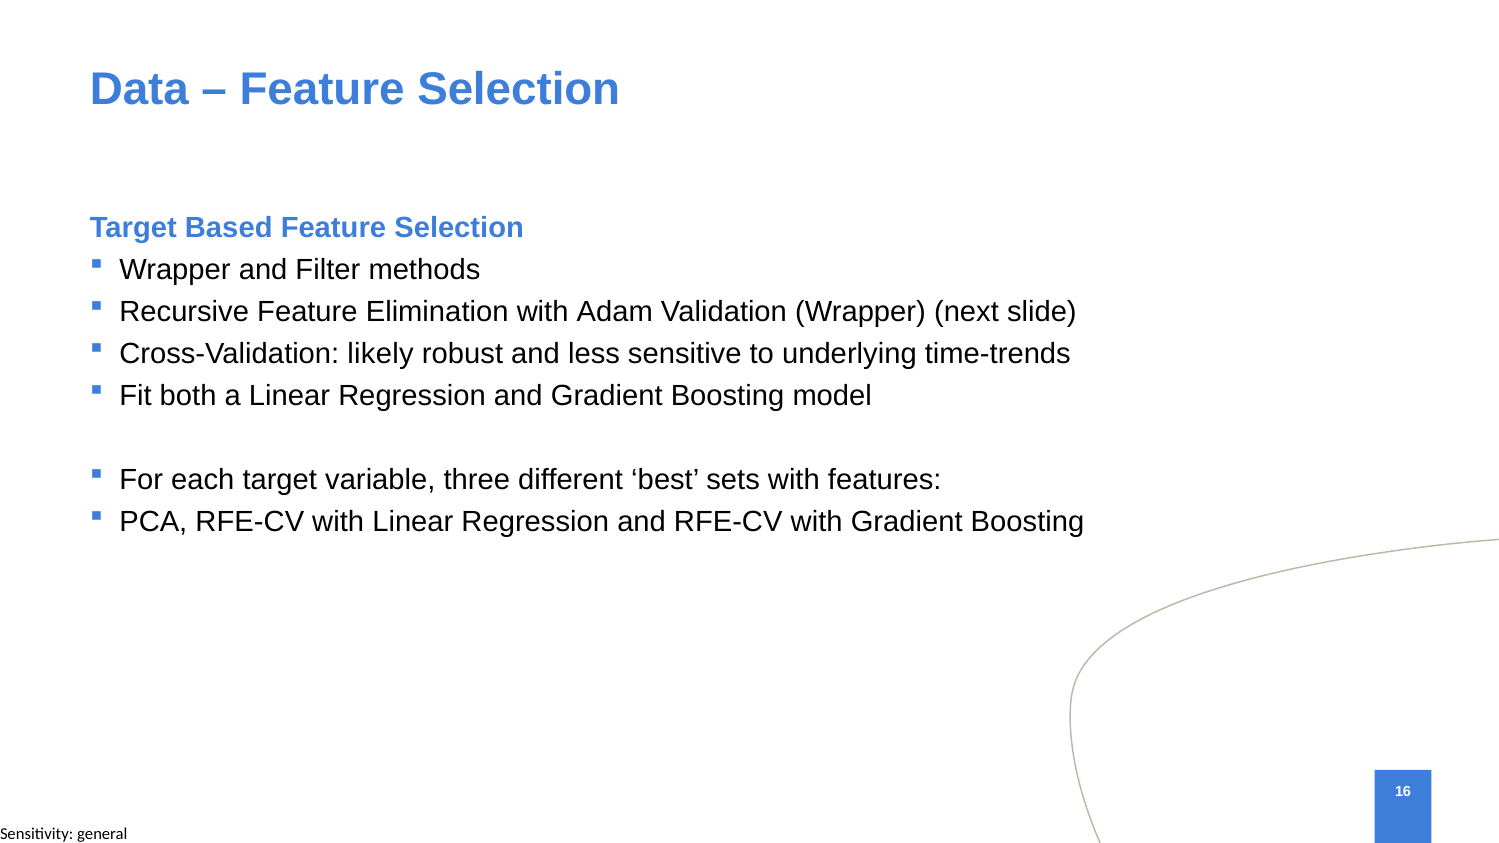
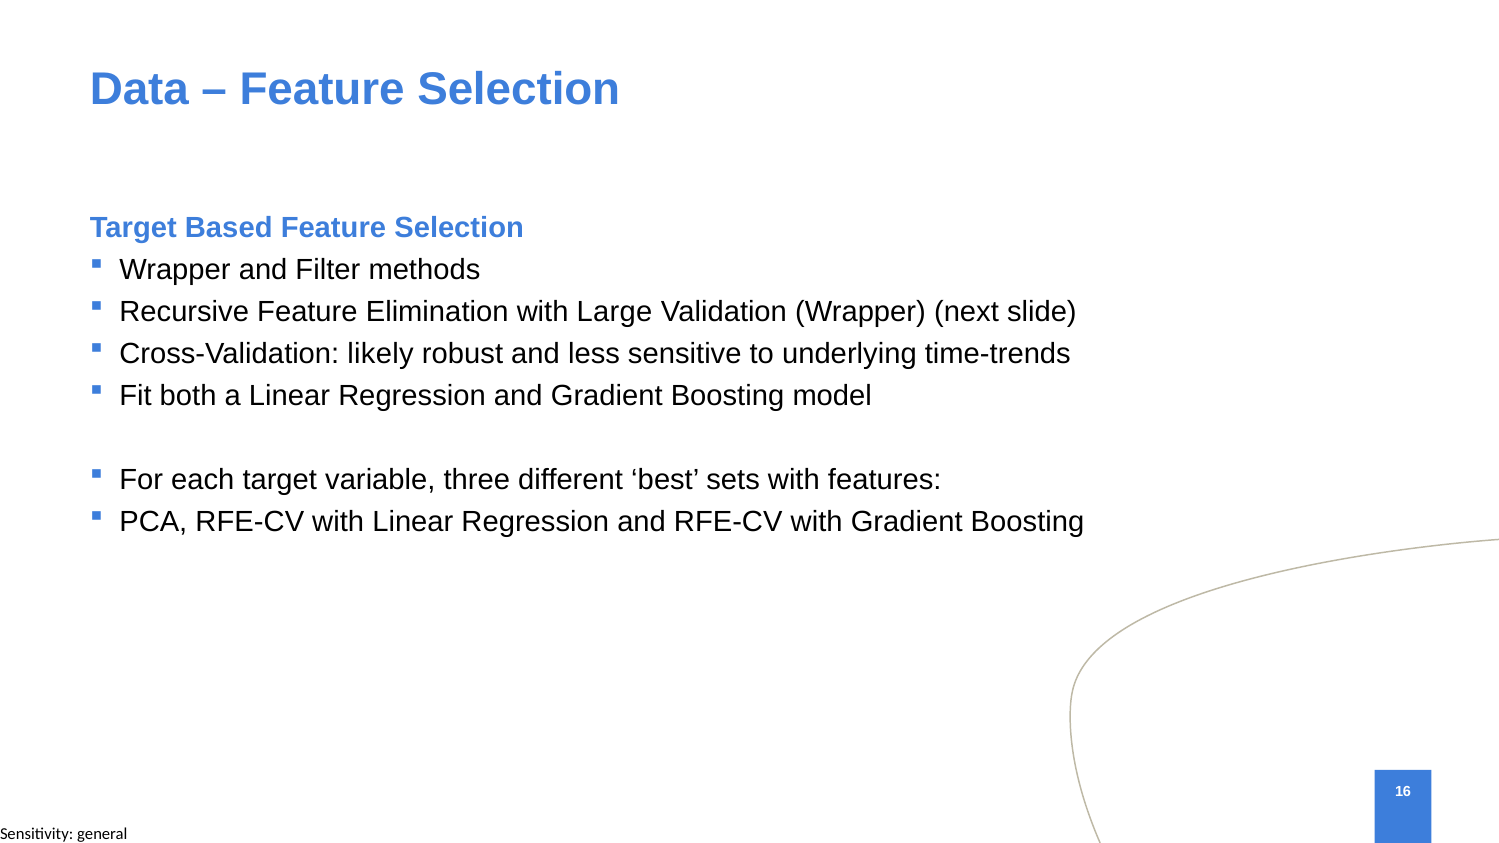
Adam: Adam -> Large (615, 312)
